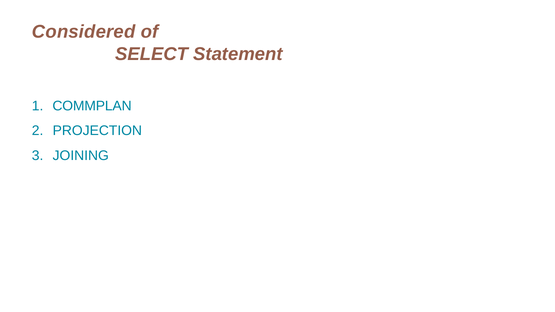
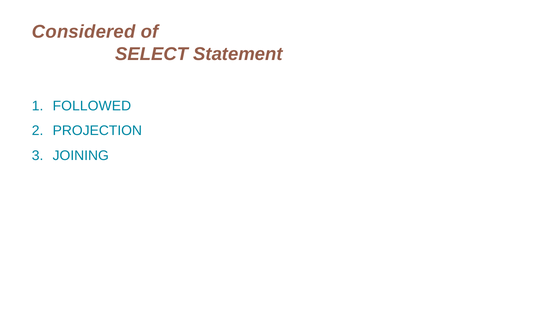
COMMPLAN: COMMPLAN -> FOLLOWED (92, 106)
